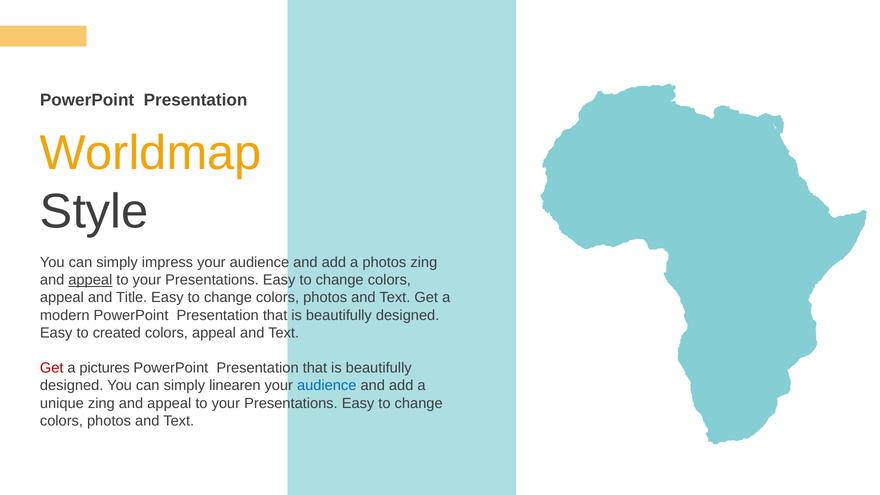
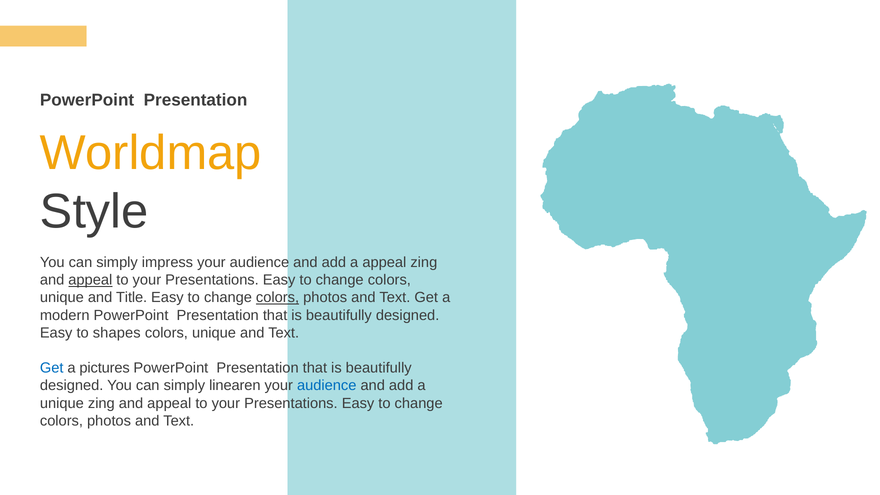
a photos: photos -> appeal (384, 262)
appeal: appeal -> unique (62, 298)
colors underline: none -> present (278, 298)
created: created -> shapes (117, 333)
appeal: appeal -> unique (214, 333)
Get colour: red -> blue (52, 368)
